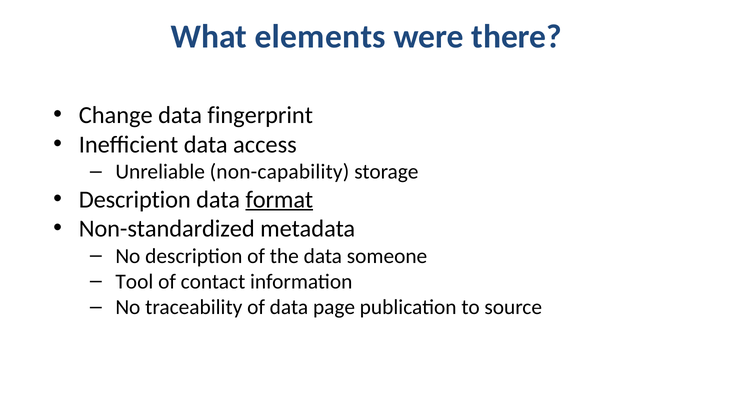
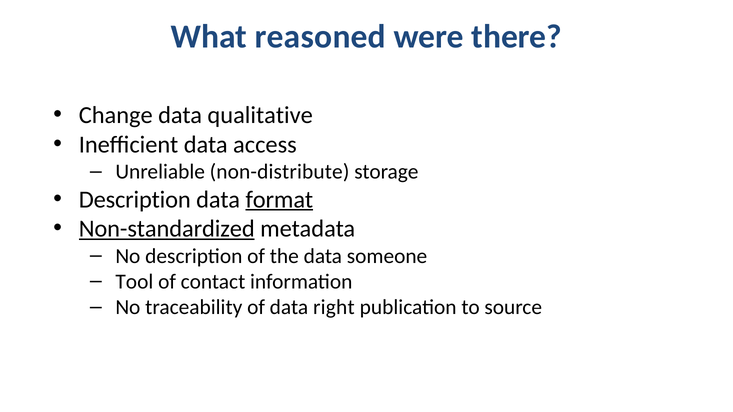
elements: elements -> reasoned (320, 37)
fingerprint: fingerprint -> qualitative (260, 115)
non-capability: non-capability -> non-distribute (280, 172)
Non-standardized underline: none -> present (167, 229)
page: page -> right (334, 308)
